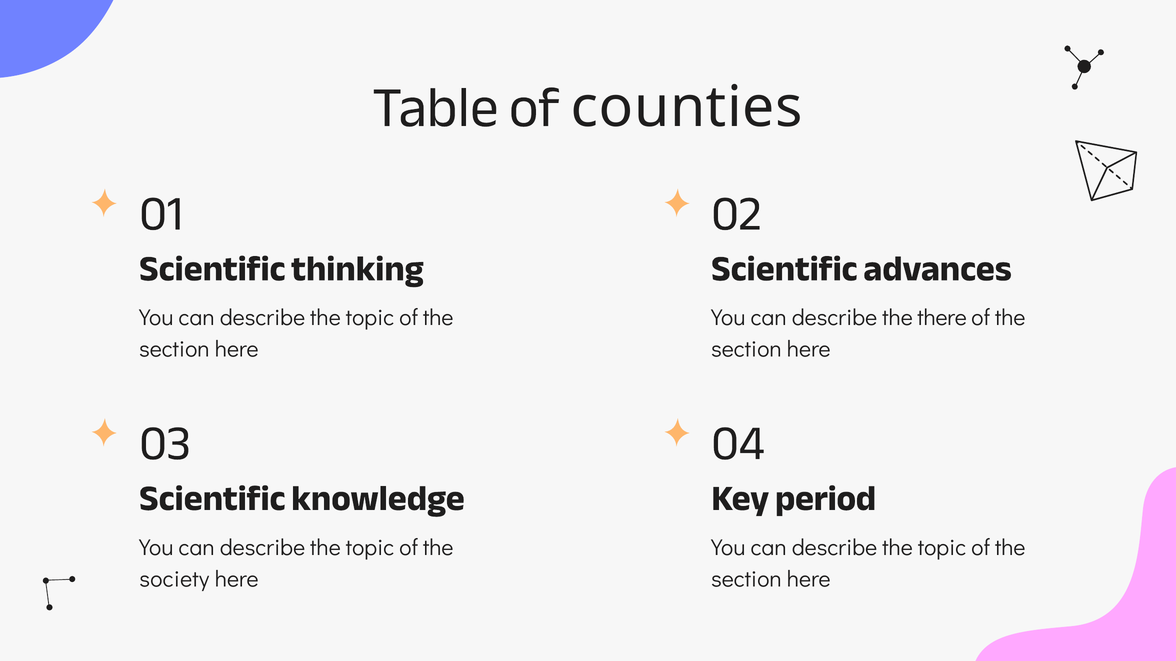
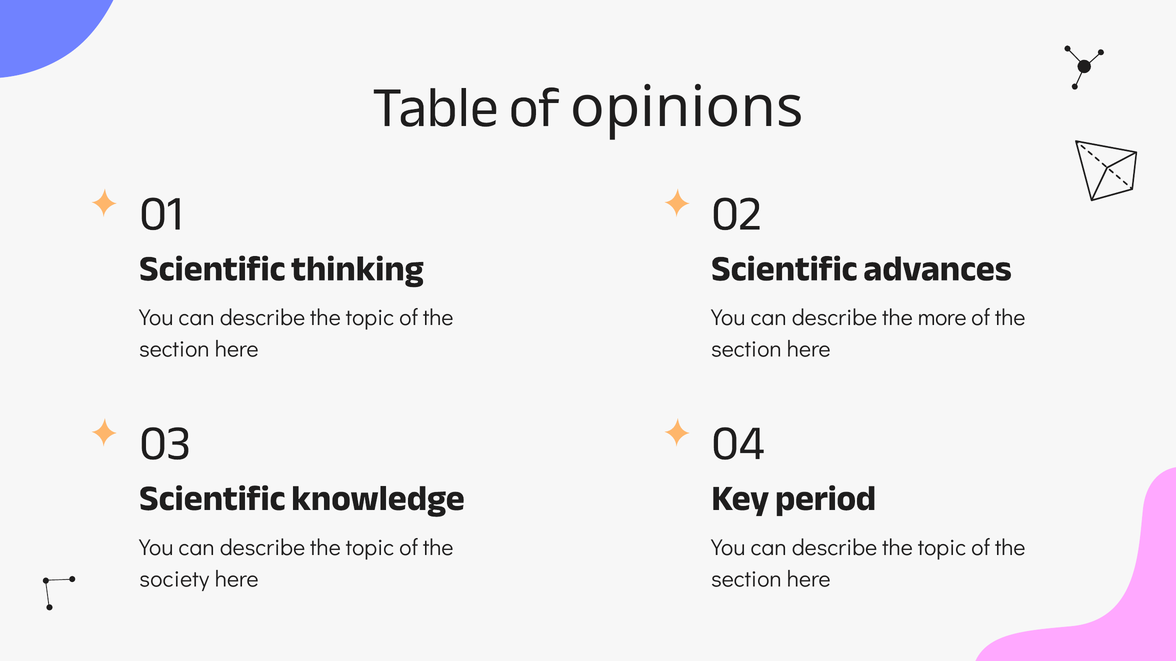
counties: counties -> opinions (687, 107)
there: there -> more (942, 318)
